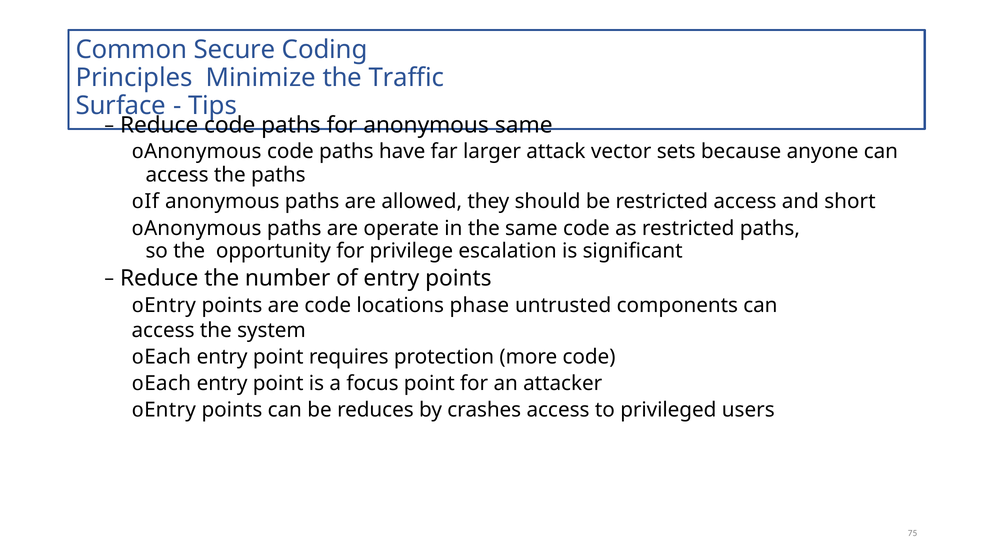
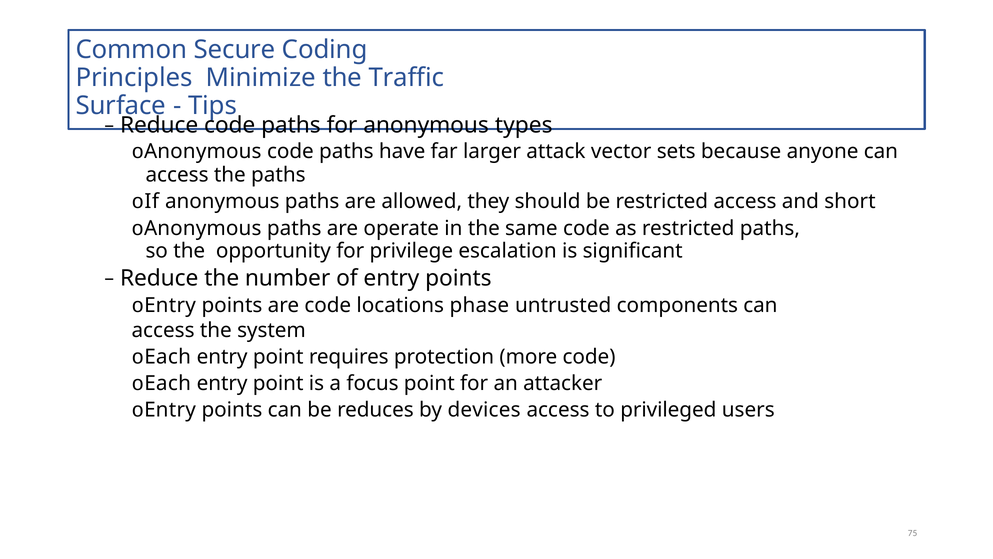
anonymous same: same -> types (524, 125)
crashes: crashes -> devices (484, 410)
